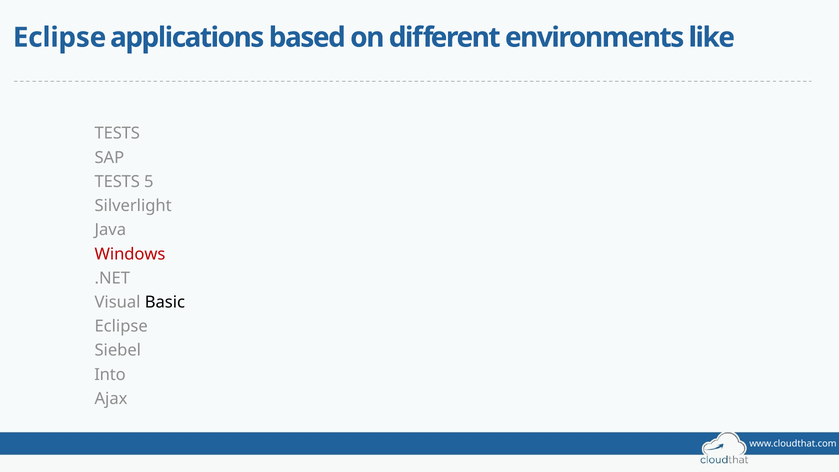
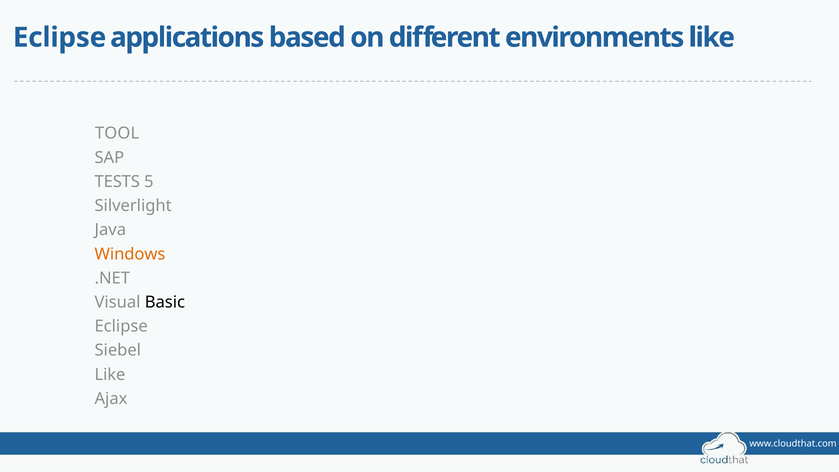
TESTS: TESTS -> TOOL (117, 133)
Windows colour: red -> orange (130, 254)
Into: Into -> Like (110, 375)
